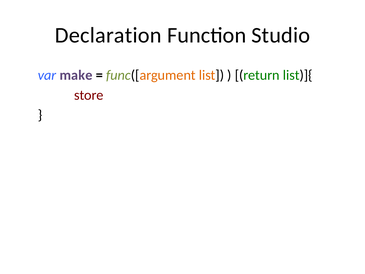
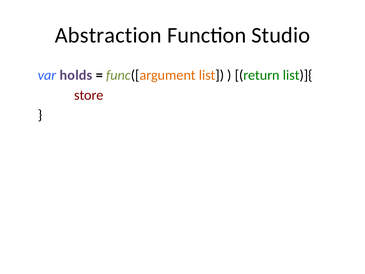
Declaration: Declaration -> Abstraction (108, 35)
make: make -> holds (76, 75)
